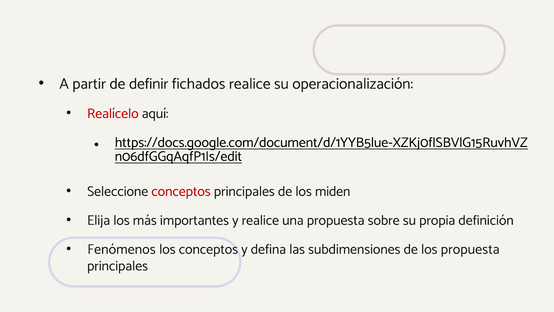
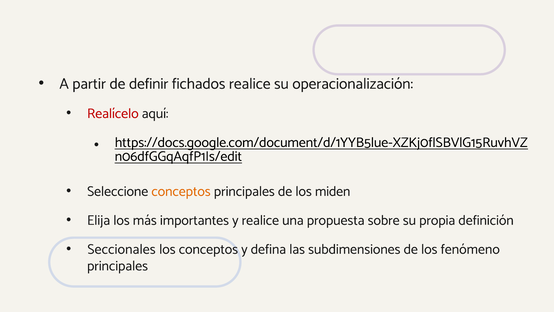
conceptos colour: red -> orange (181, 191)
Fenómenos: Fenómenos -> Seccionales (121, 249)
los propuesta: propuesta -> fenómeno (470, 249)
